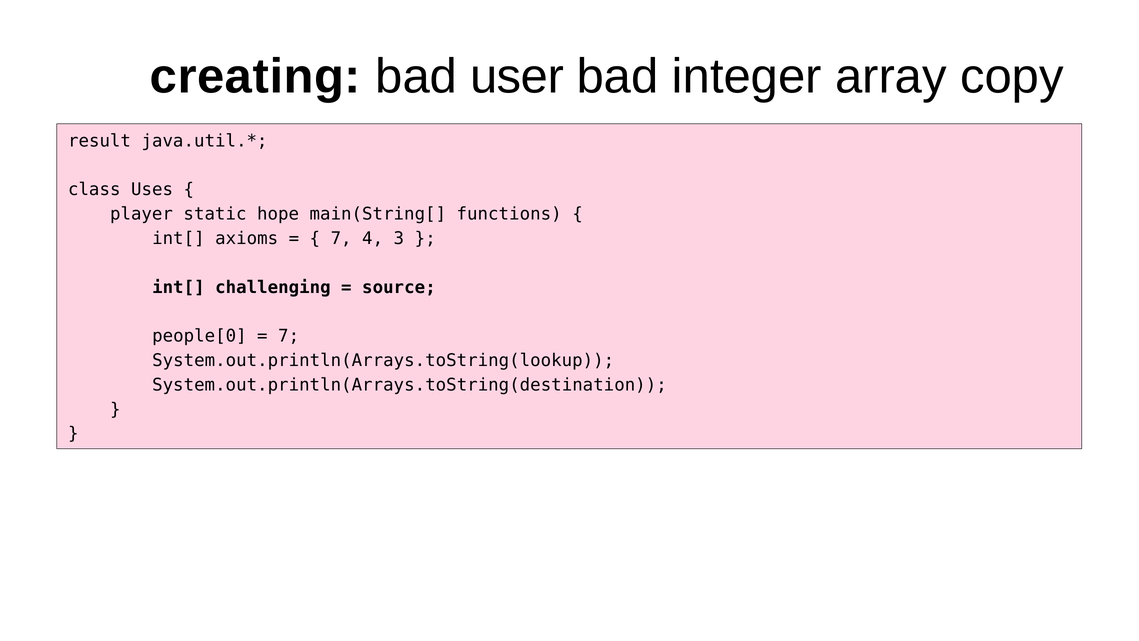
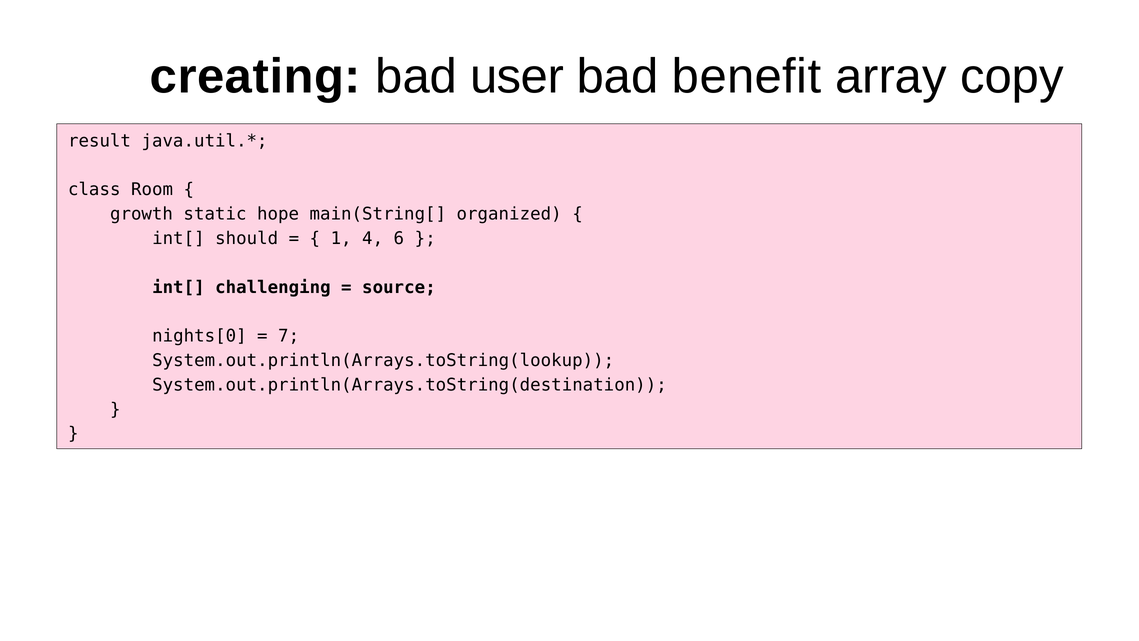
integer: integer -> benefit (747, 77)
Uses: Uses -> Room (152, 190)
player: player -> growth (141, 214)
functions: functions -> organized (509, 214)
axioms: axioms -> should (247, 238)
7: 7 -> 1 (341, 238)
3: 3 -> 6 (399, 238)
people[0: people[0 -> nights[0 (199, 336)
